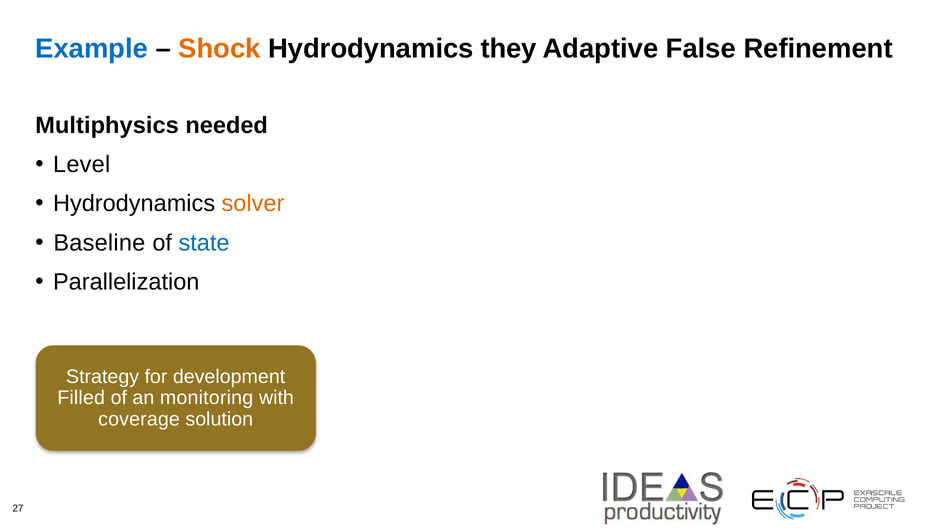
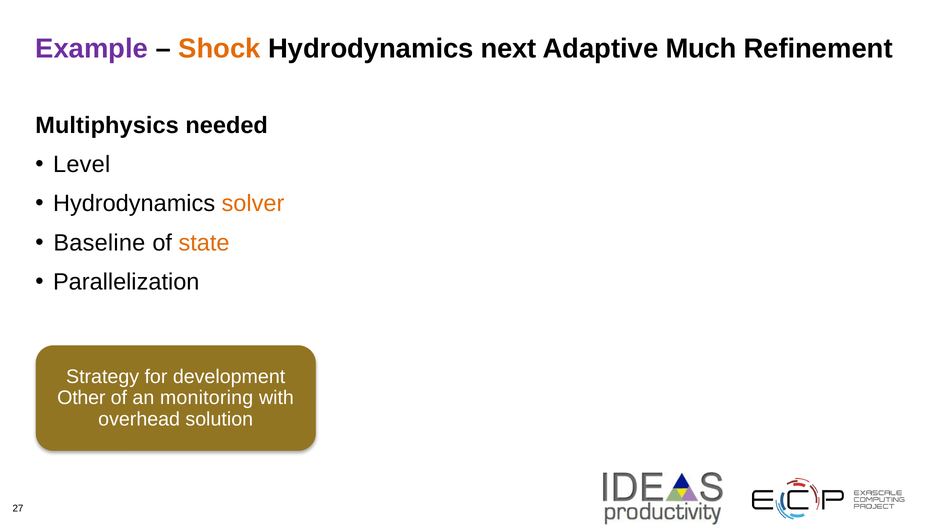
Example colour: blue -> purple (92, 49)
they: they -> next (509, 49)
False: False -> Much (701, 49)
state colour: blue -> orange (204, 243)
Filled: Filled -> Other (81, 398)
coverage: coverage -> overhead (139, 419)
